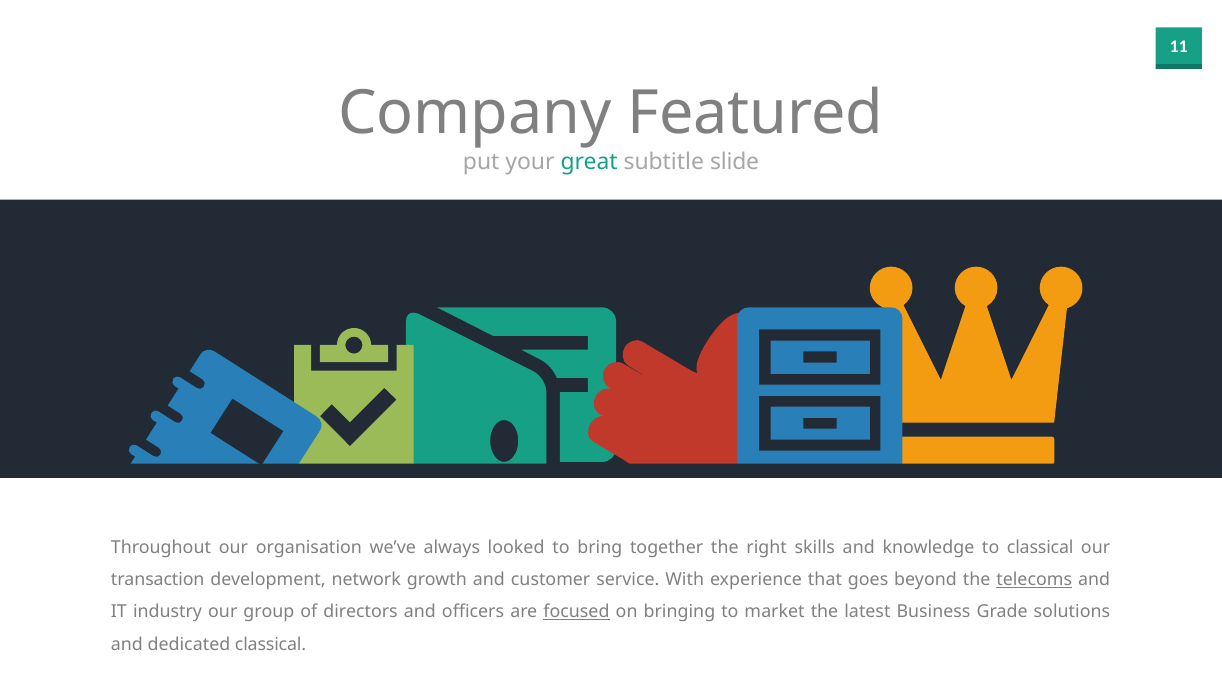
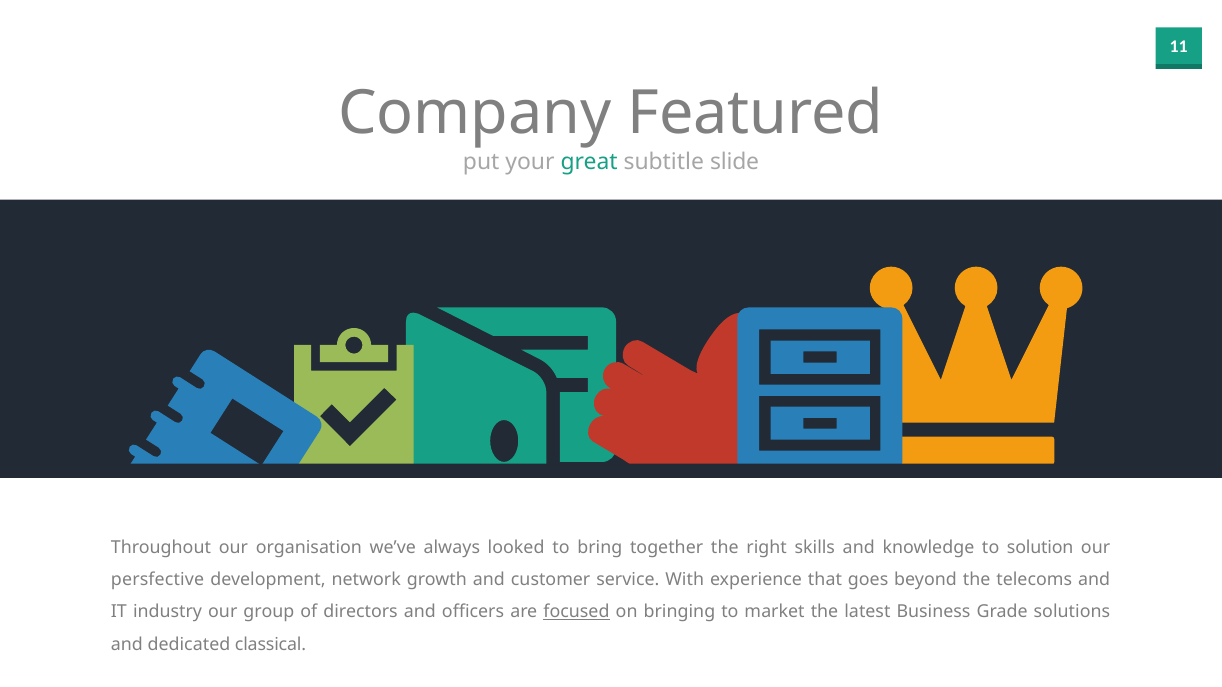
to classical: classical -> solution (1040, 548)
transaction: transaction -> persfective (158, 580)
telecoms underline: present -> none (1034, 580)
